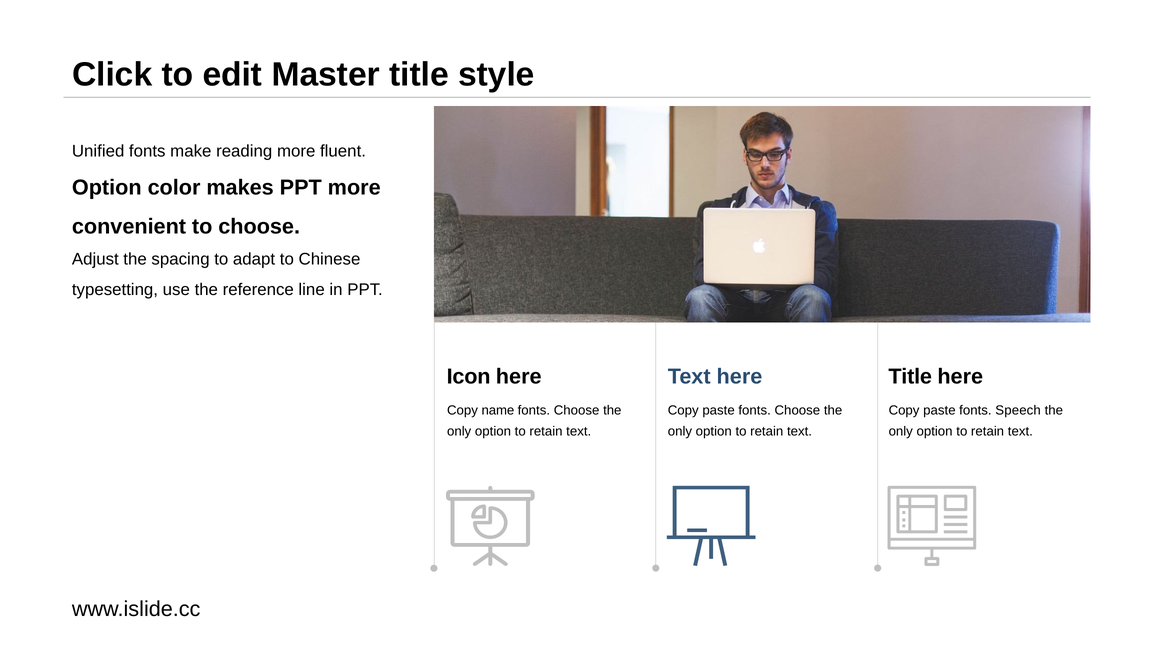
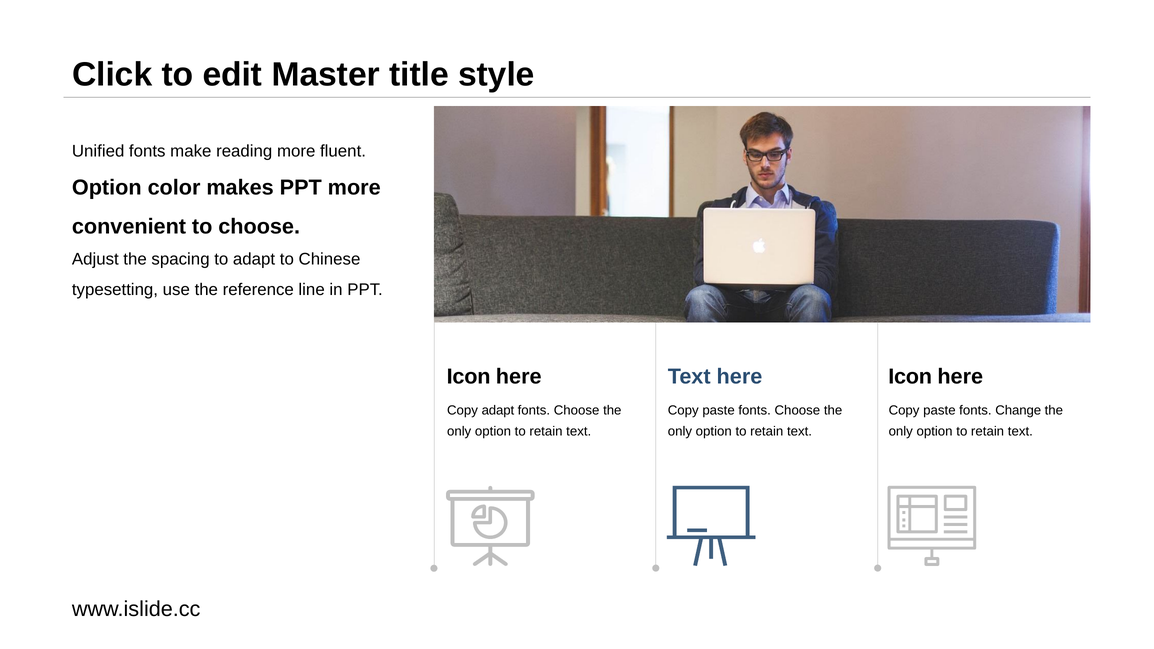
Title: Title -> Icon (910, 377)
Copy name: name -> adapt (498, 411)
Speech: Speech -> Change (1018, 411)
